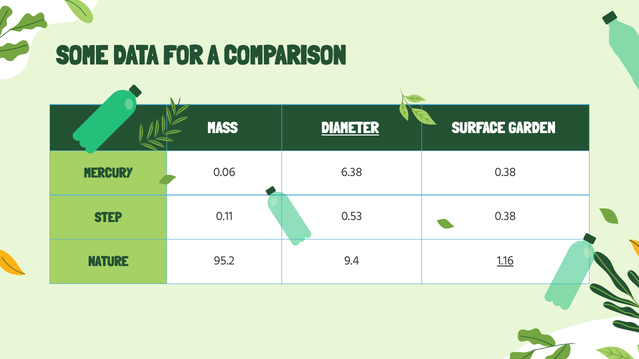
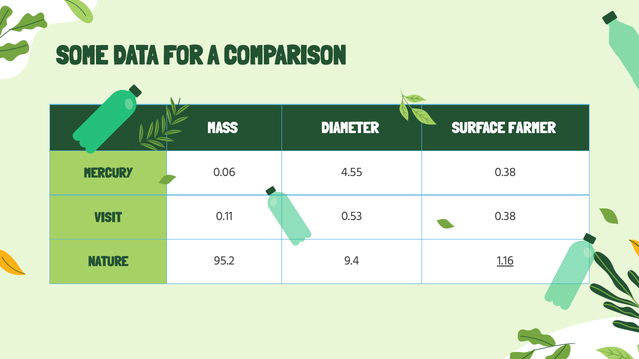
DIAMETER underline: present -> none (350, 128)
GARDEN: GARDEN -> FARMER (532, 128)
6.38: 6.38 -> 4.55 (352, 172)
STEP: STEP -> VISIT (108, 218)
